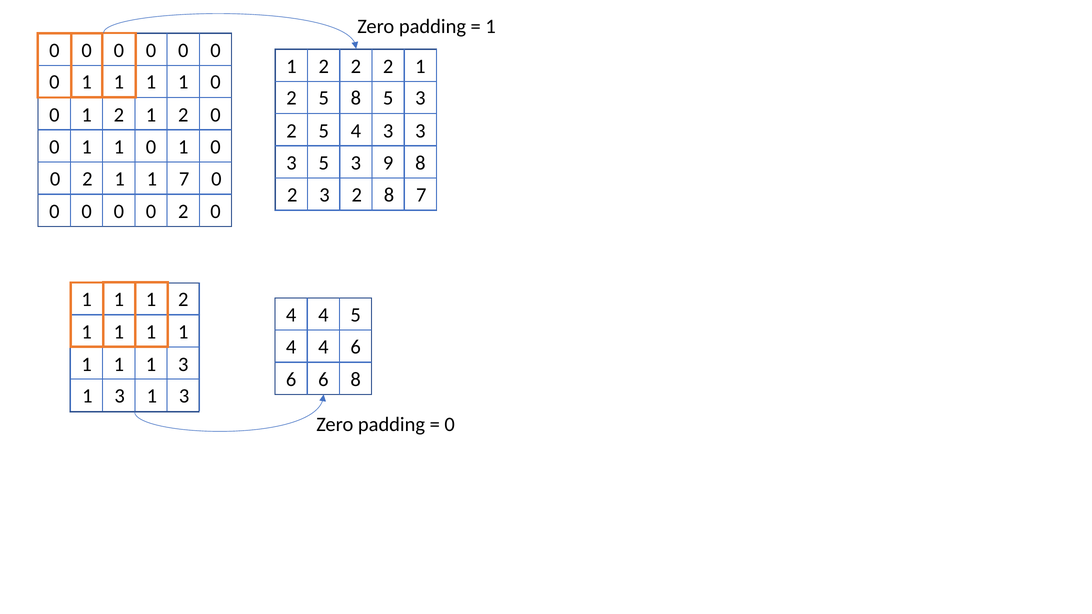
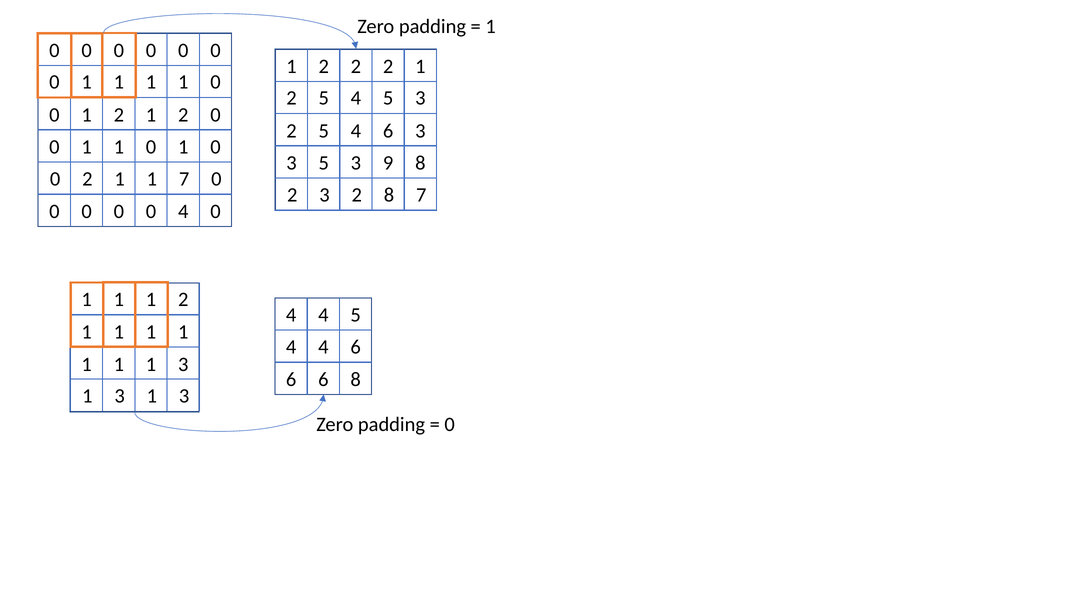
8: 8 -> 4 (356, 98)
5 4 3: 3 -> 6 (388, 131)
0 0 2: 2 -> 4 (183, 212)
